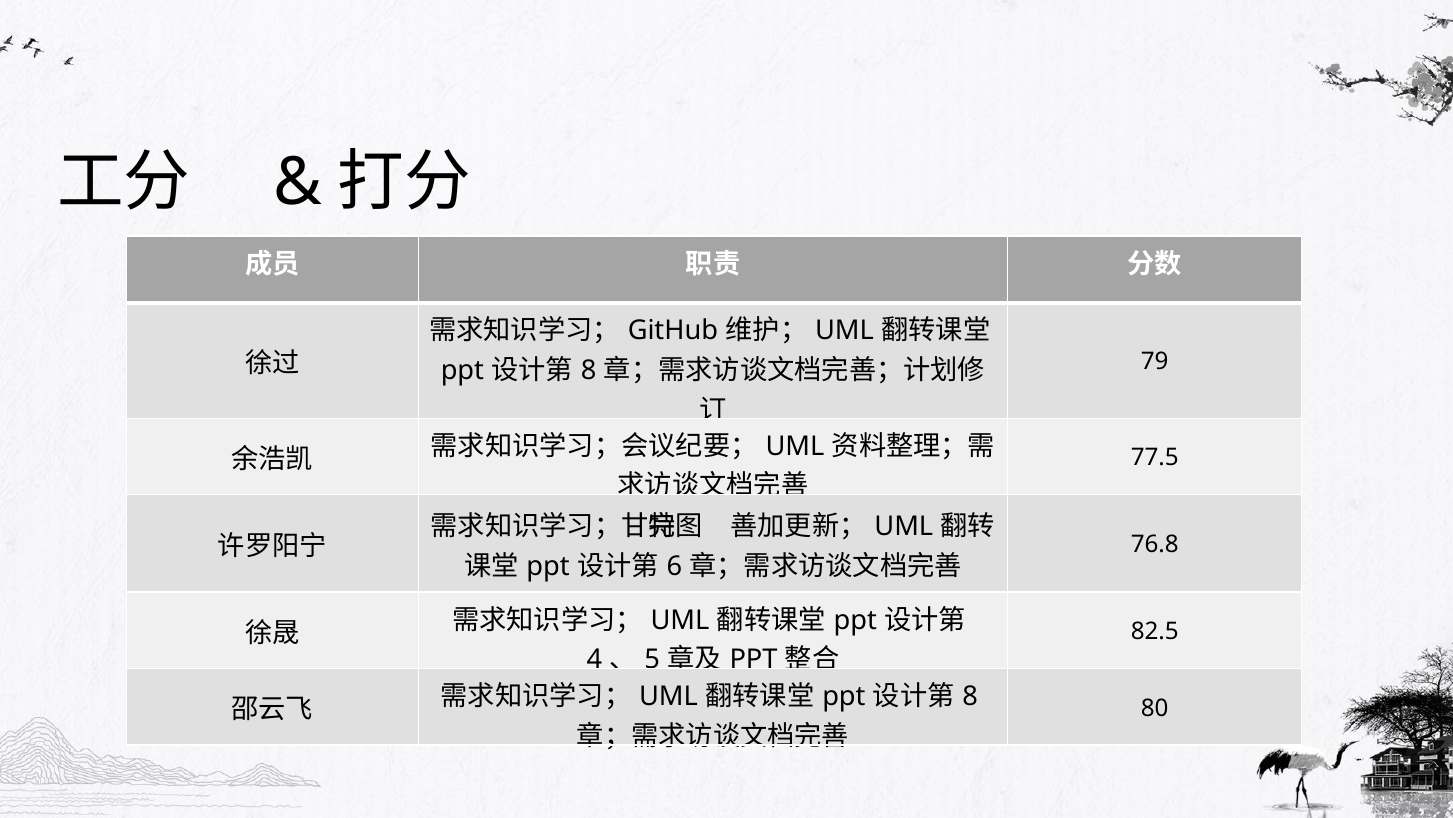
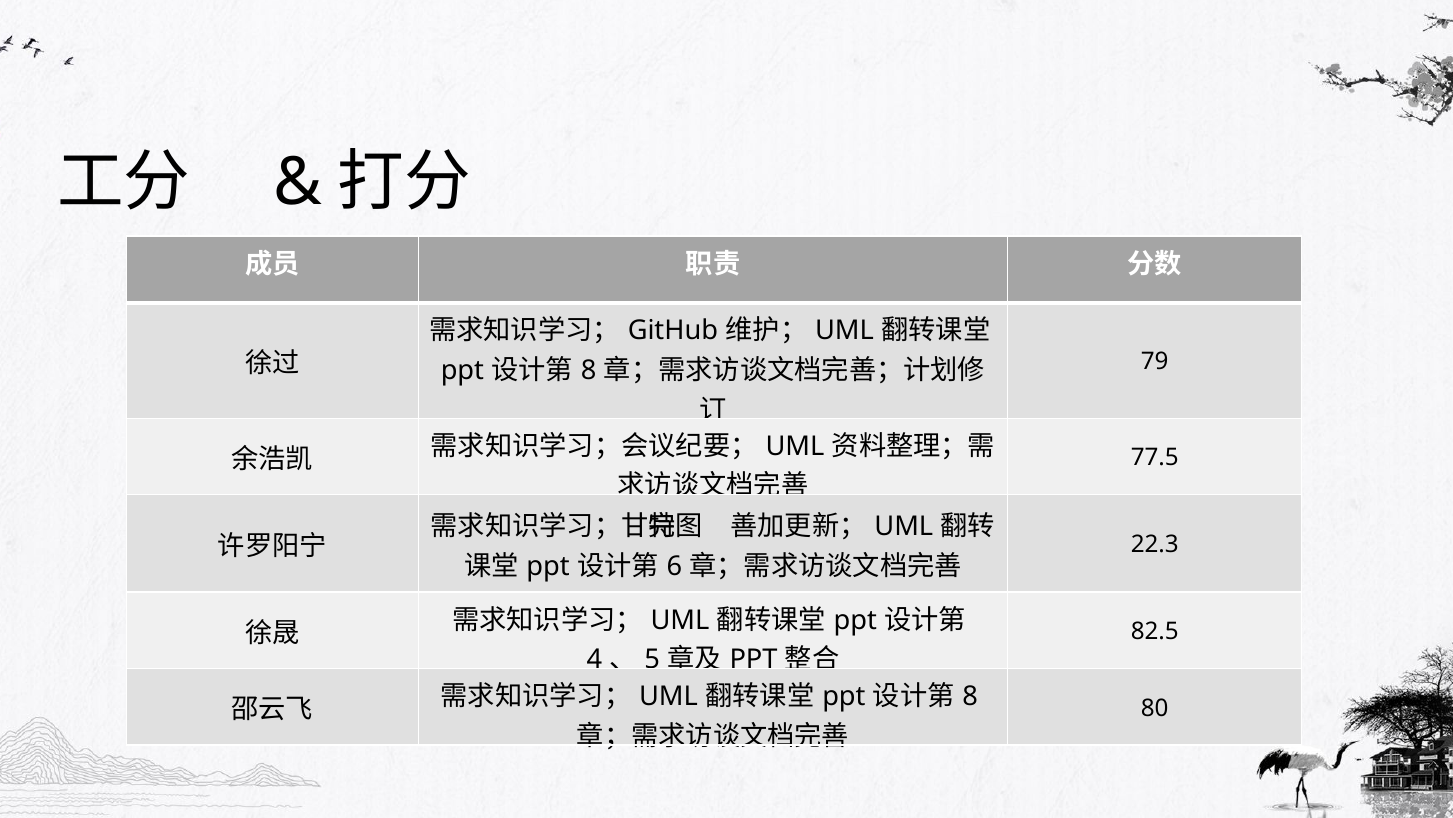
76.8: 76.8 -> 22.3 (1155, 544)
